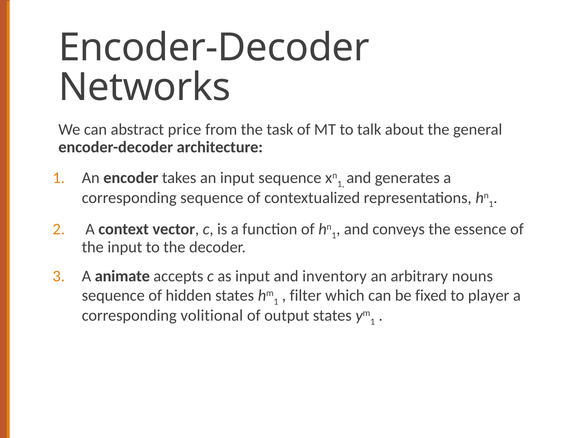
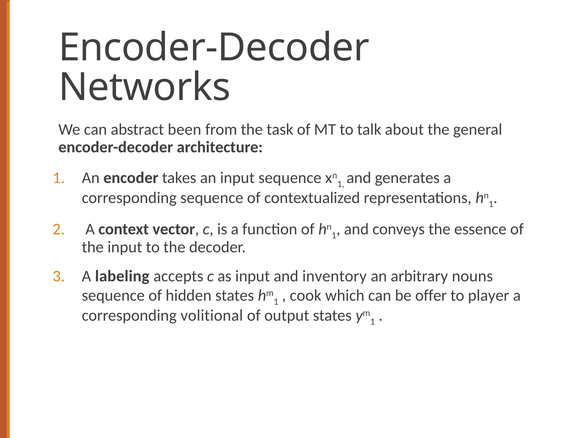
price: price -> been (185, 129)
animate: animate -> labeling (122, 276)
filter: filter -> cook (306, 296)
fixed: fixed -> offer (431, 296)
